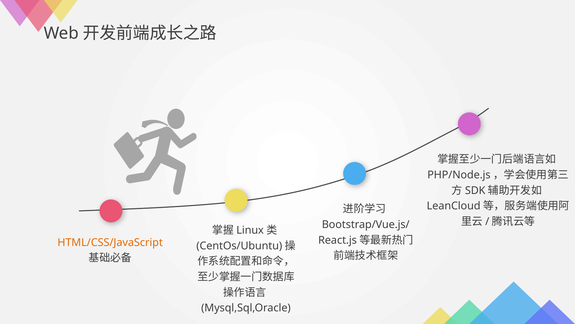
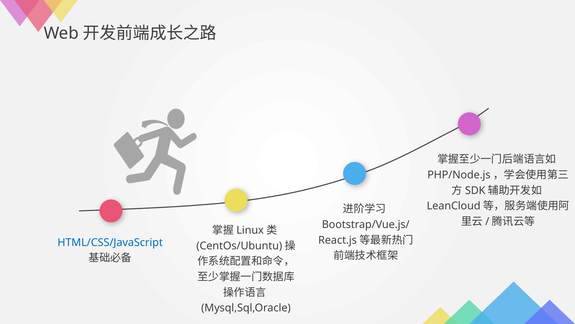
HTML/CSS/JavaScript colour: orange -> blue (110, 242)
